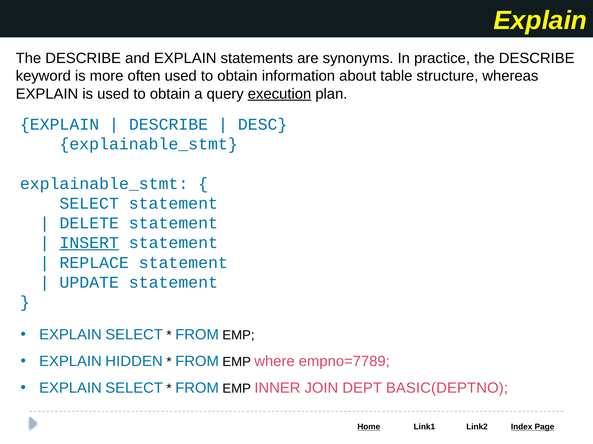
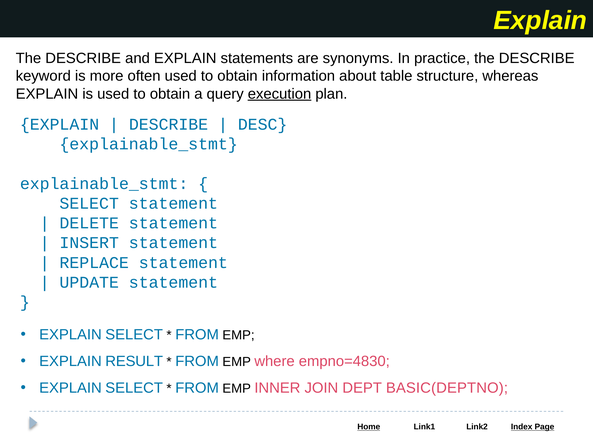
INSERT underline: present -> none (89, 243)
HIDDEN: HIDDEN -> RESULT (134, 362)
empno=7789: empno=7789 -> empno=4830 (344, 362)
